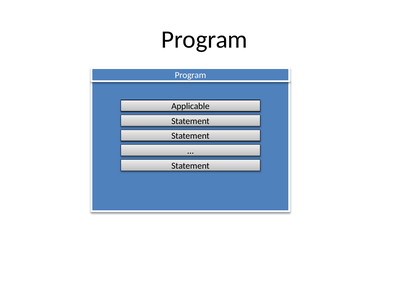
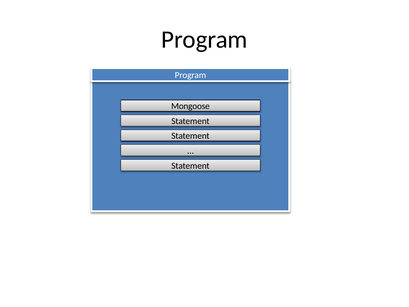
Applicable: Applicable -> Mongoose (190, 106)
